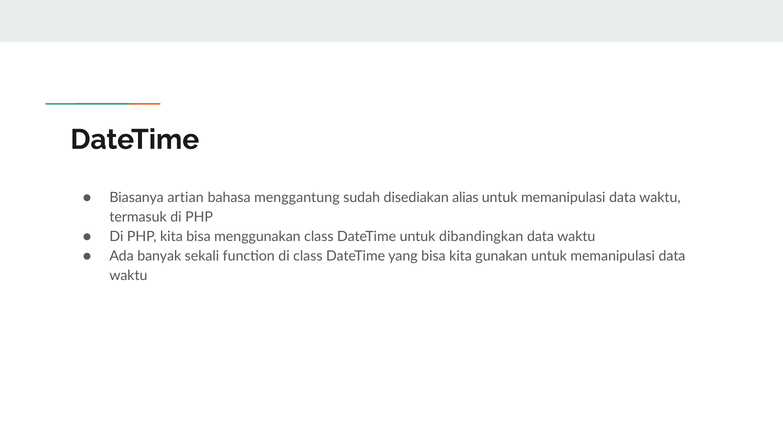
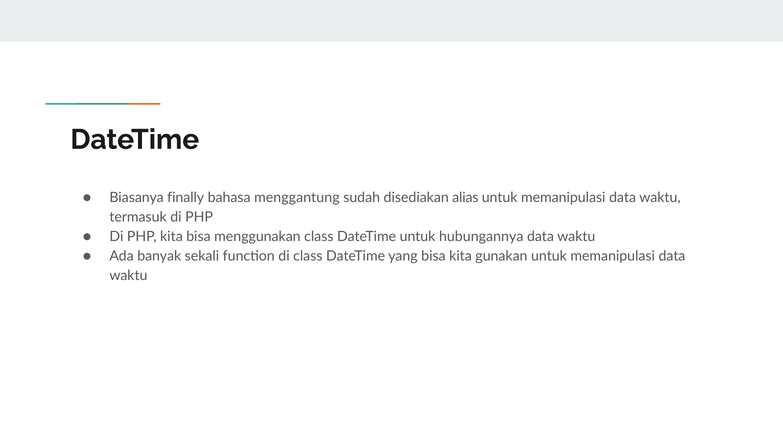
artian: artian -> finally (186, 198)
dibandingkan: dibandingkan -> hubungannya (481, 237)
